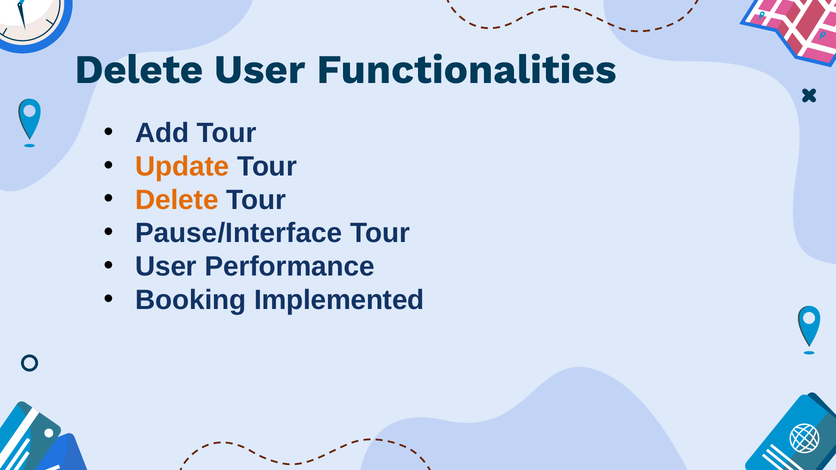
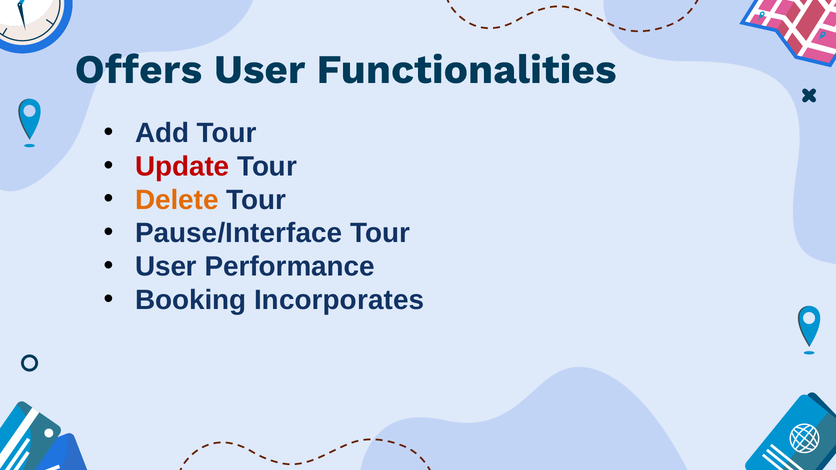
Delete: Delete -> Offers (138, 70)
Update colour: orange -> red (182, 166)
Implemented: Implemented -> Incorporates (339, 300)
